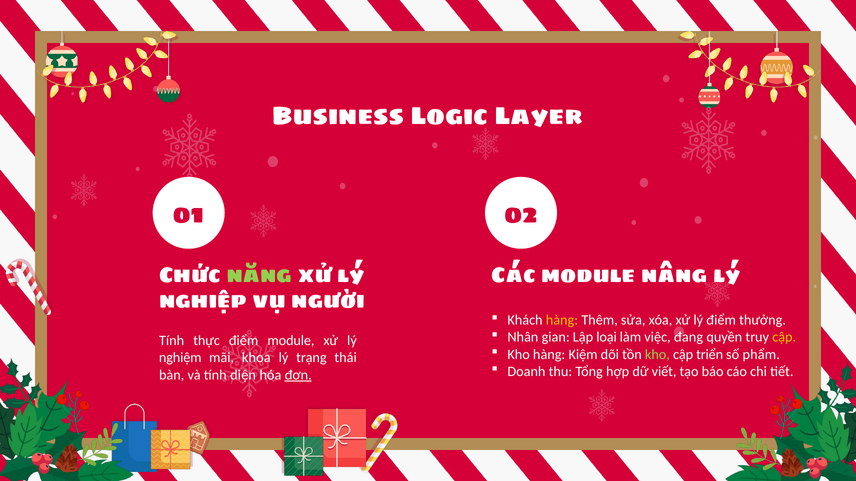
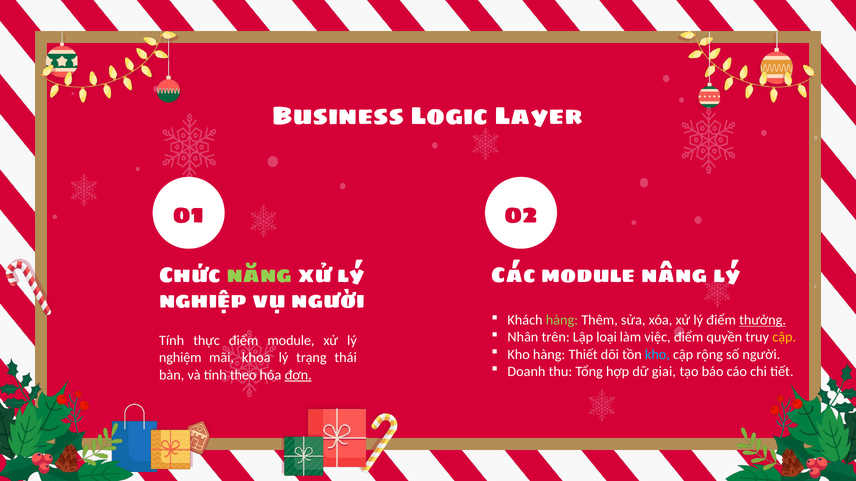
hàng colour: yellow -> light green (562, 320)
thưởng underline: none -> present (763, 320)
gian: gian -> trên (556, 338)
việc đang: đang -> điểm (689, 338)
Kiệm: Kiệm -> Thiết (583, 355)
kho colour: light green -> light blue (657, 355)
triển: triển -> rộng (710, 355)
số phẩm: phẩm -> người (761, 355)
viết: viết -> giai (664, 372)
diện: diện -> theo (243, 375)
